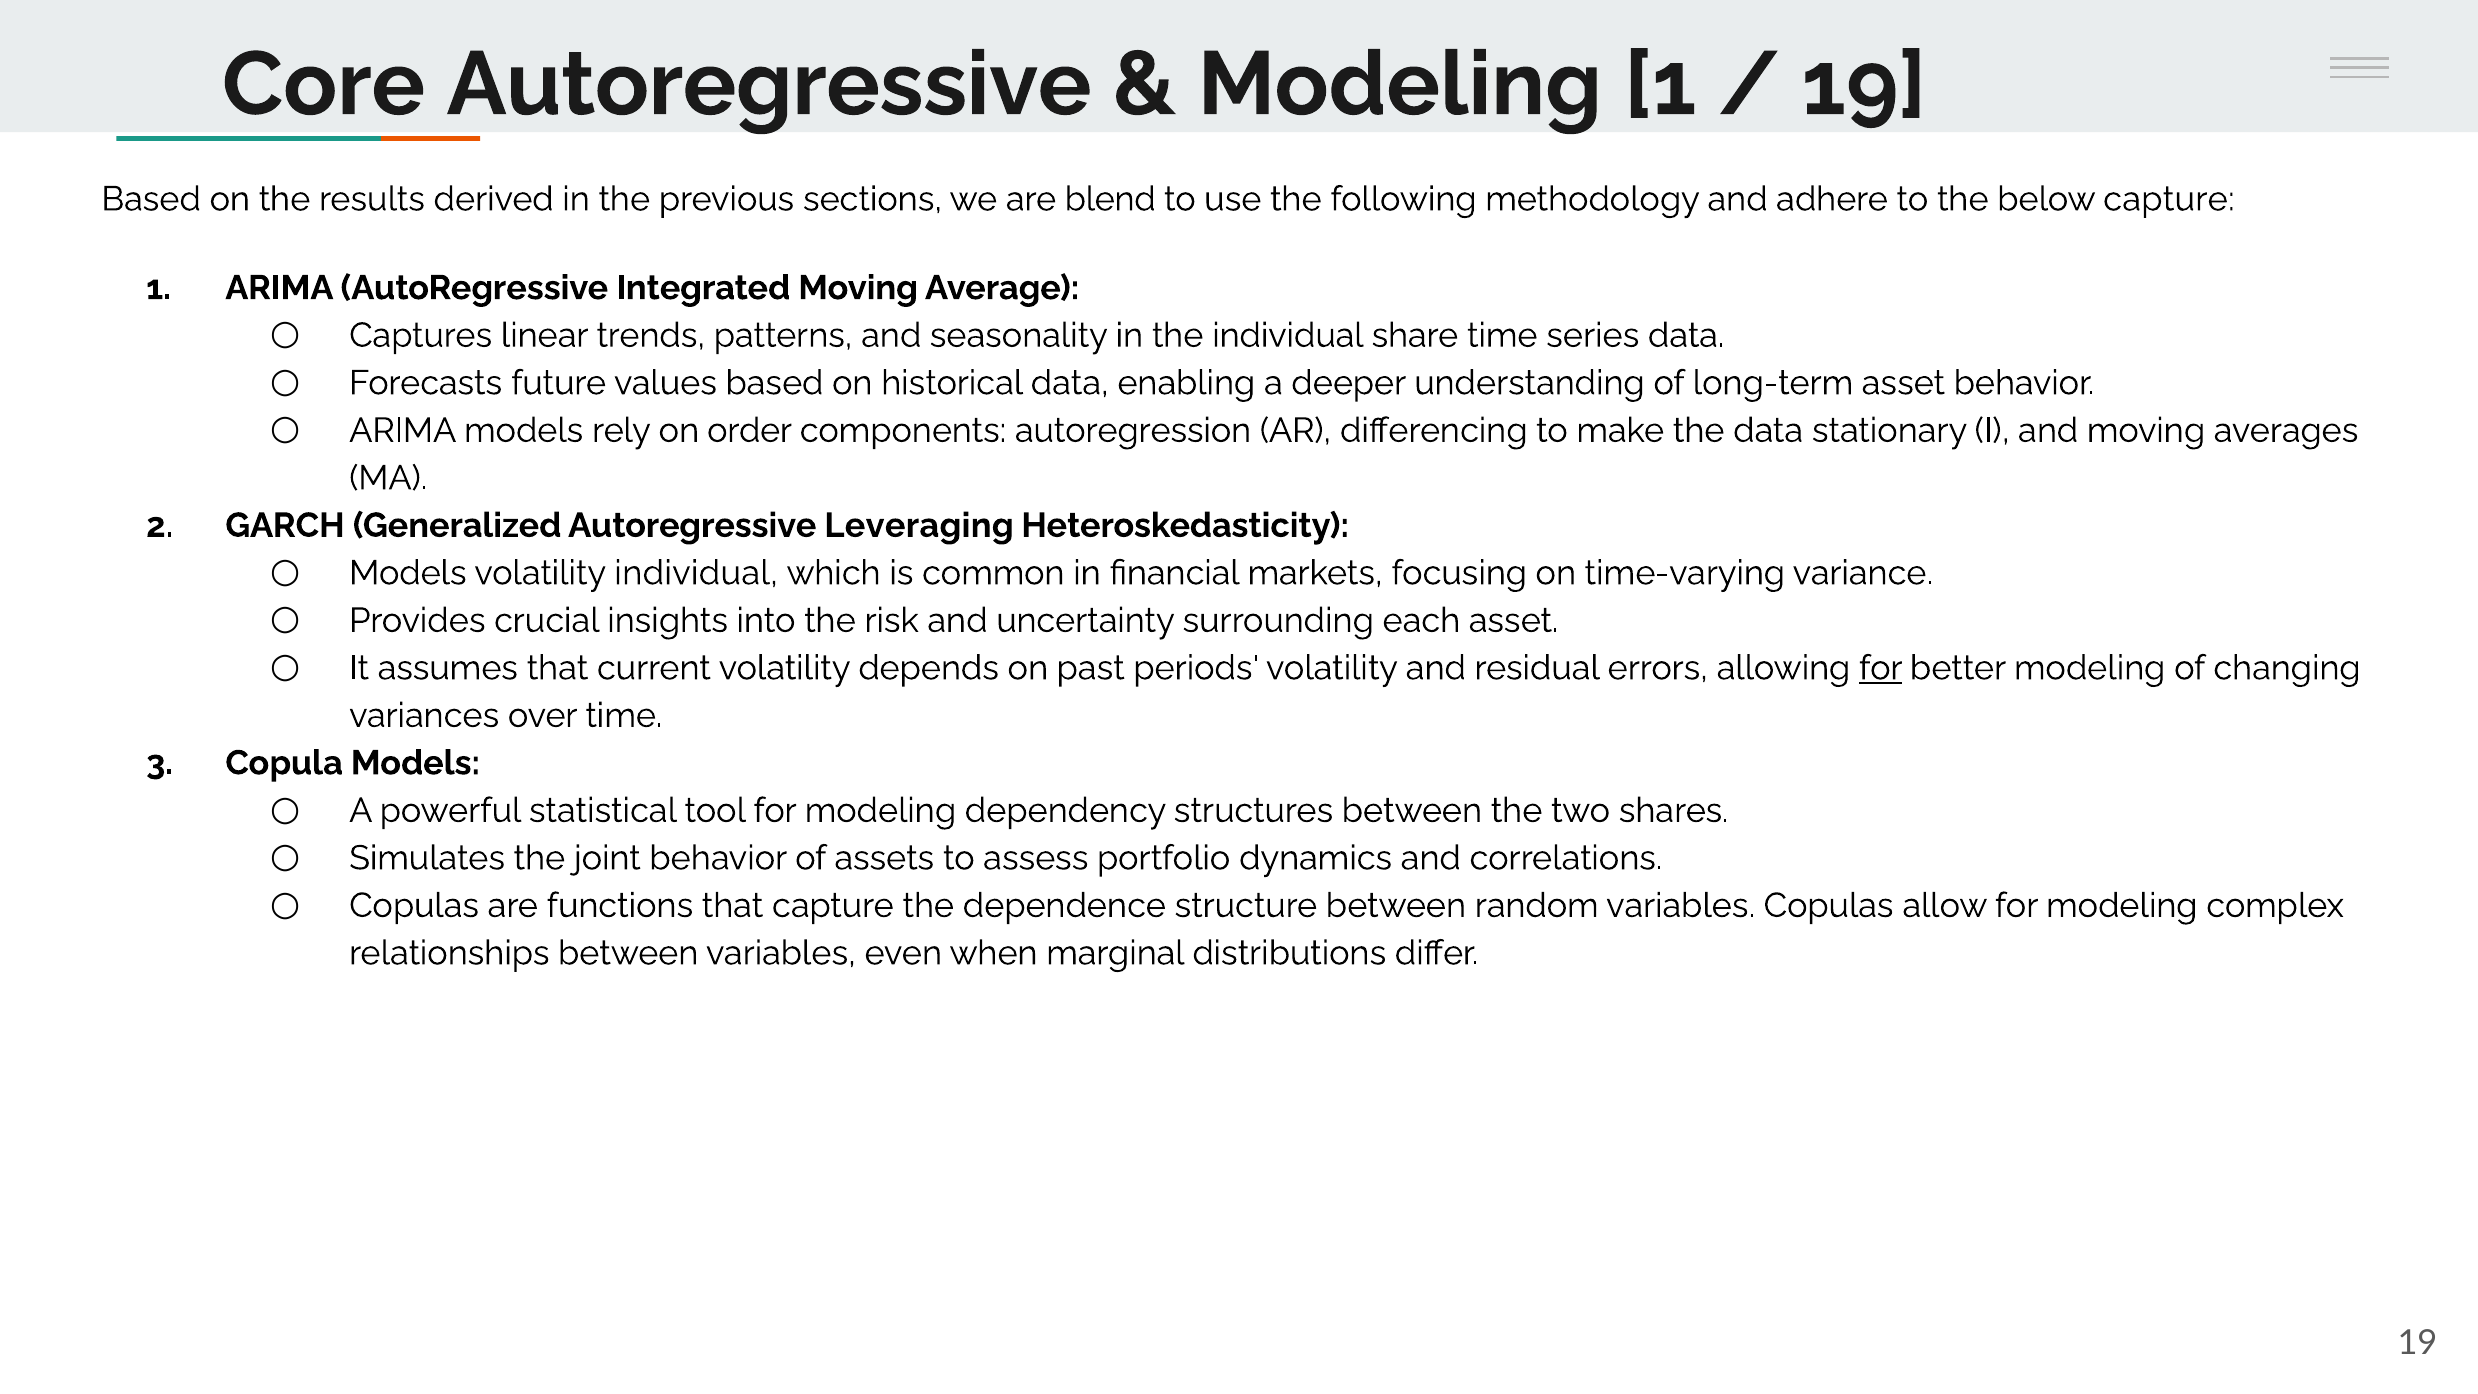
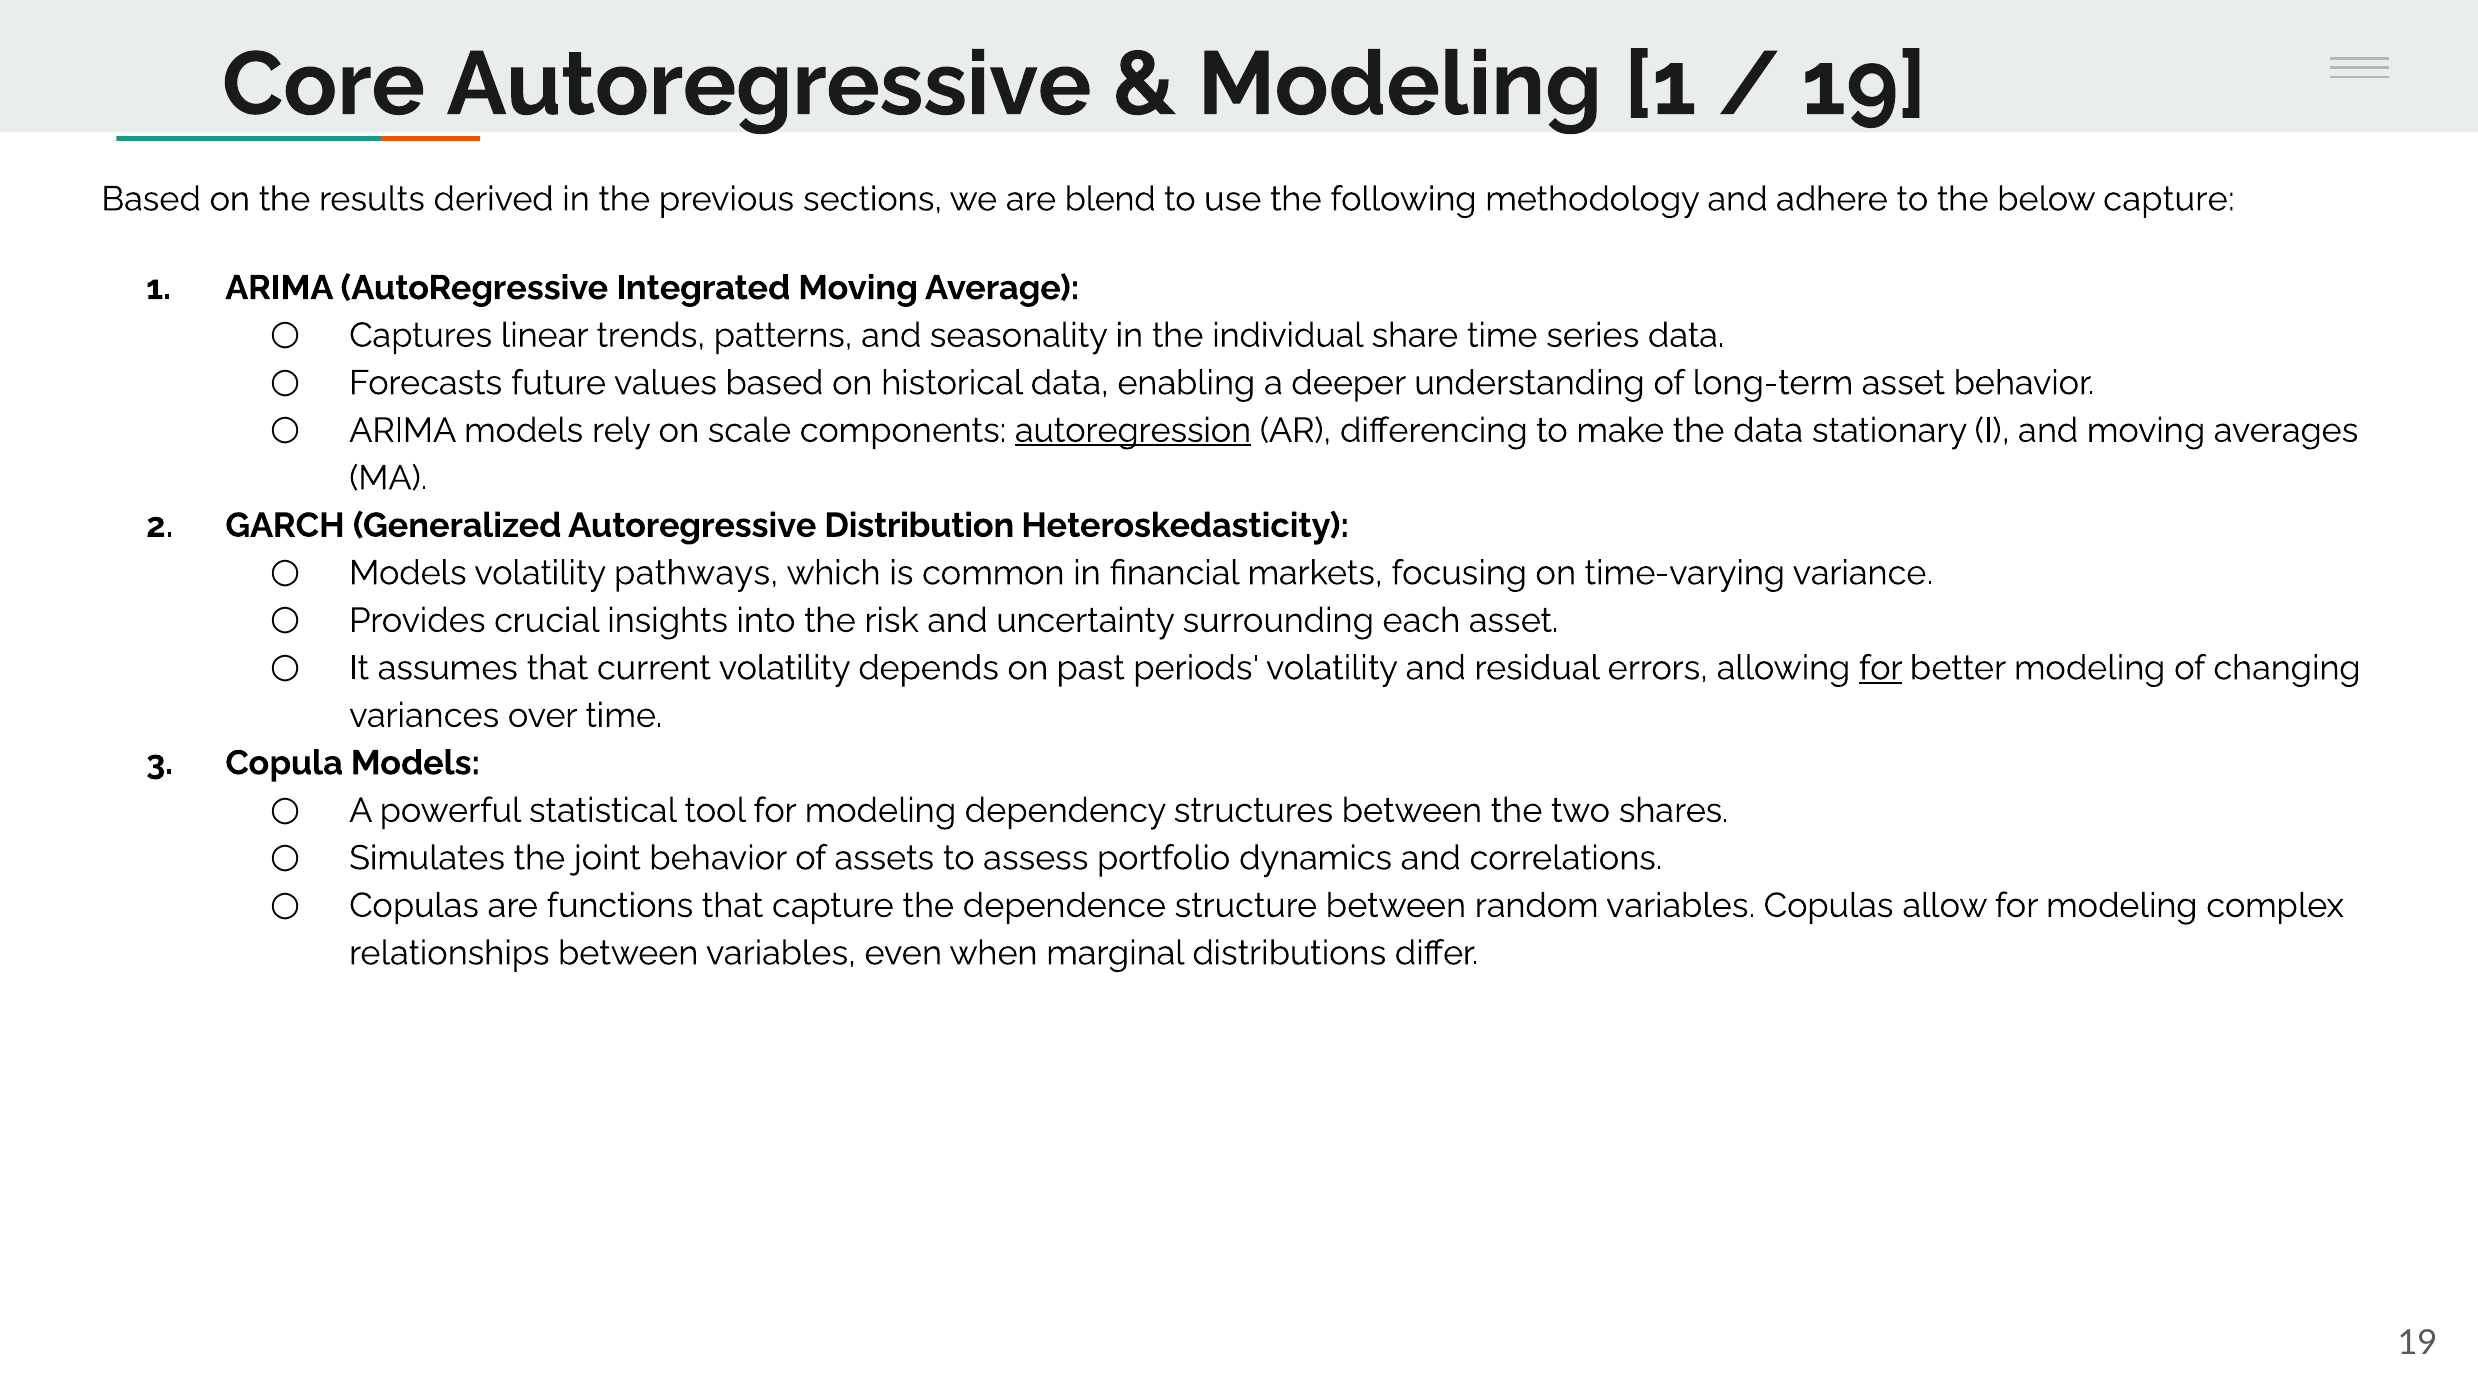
order: order -> scale (749, 430)
autoregression underline: none -> present (1133, 430)
Leveraging: Leveraging -> Distribution (919, 525)
volatility individual: individual -> pathways (696, 573)
